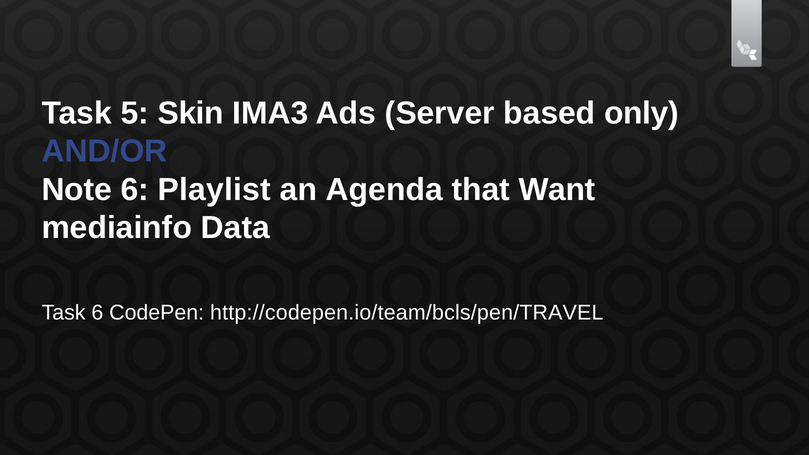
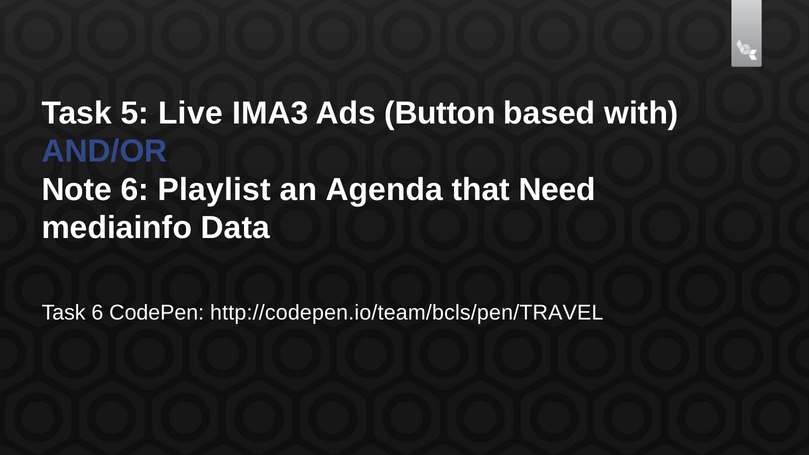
Skin: Skin -> Live (190, 113)
Server: Server -> Button (440, 113)
only: only -> with (641, 113)
Want: Want -> Need (557, 190)
